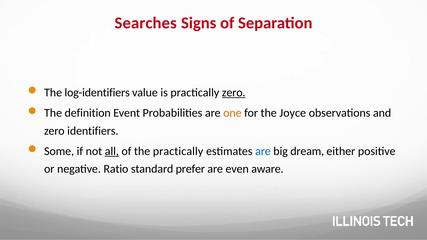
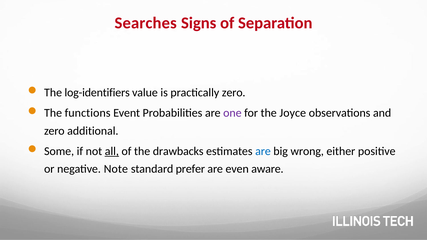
zero underline: present -> none (234, 93)
definition: definition -> functions (88, 113)
one colour: orange -> purple (232, 113)
identifiers: identifiers -> additional (93, 131)
the practically: practically -> drawbacks (178, 151)
dream: dream -> wrong (307, 151)
Ratio: Ratio -> Note (116, 169)
